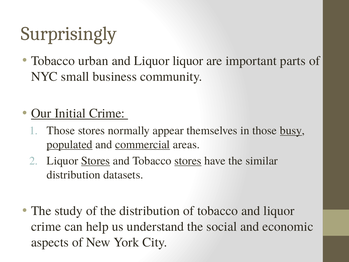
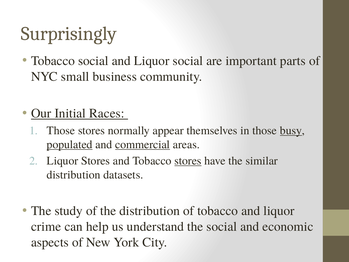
Tobacco urban: urban -> social (93, 61)
Liquor liquor: liquor -> social (188, 61)
Initial Crime: Crime -> Races (107, 113)
Stores underline: present -> none (96, 161)
